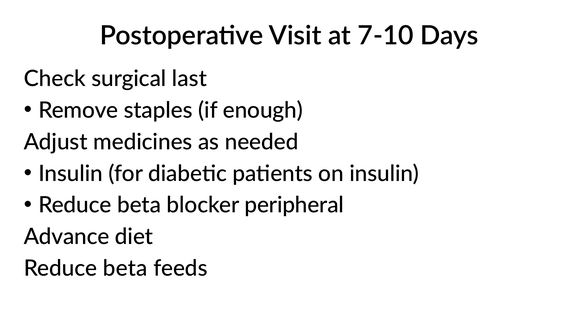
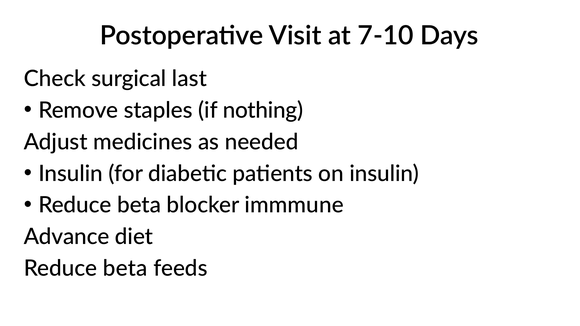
enough: enough -> nothing (263, 111)
peripheral: peripheral -> immmune (294, 205)
